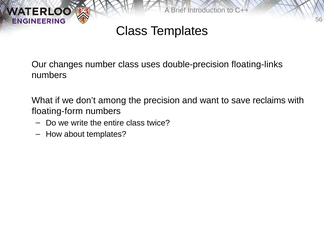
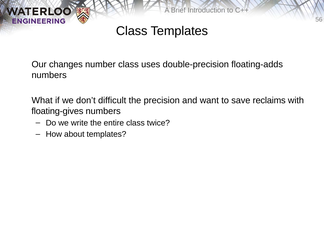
floating-links: floating-links -> floating-adds (257, 64)
among: among -> difficult (112, 100)
floating-form: floating-form -> floating-gives (57, 111)
